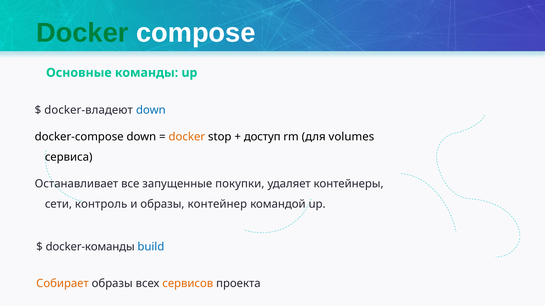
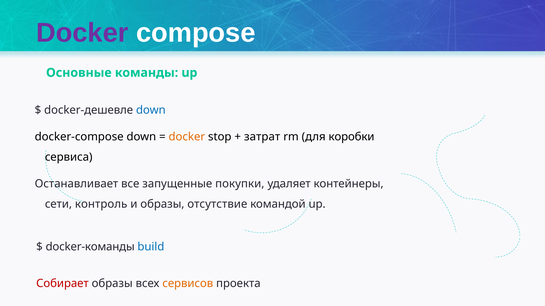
Docker colour: green -> purple (82, 33)
docker-владеют: docker-владеют -> docker-дешевле (89, 110)
доступ: доступ -> затрат (262, 137)
volumes: volumes -> коробки (351, 137)
контейнер: контейнер -> отсутствие (217, 205)
Собирает colour: orange -> red (62, 284)
